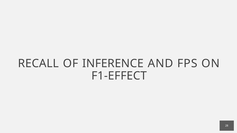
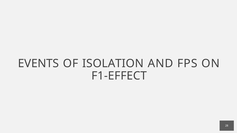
RECALL: RECALL -> EVENTS (38, 64)
INFERENCE: INFERENCE -> ISOLATION (113, 64)
